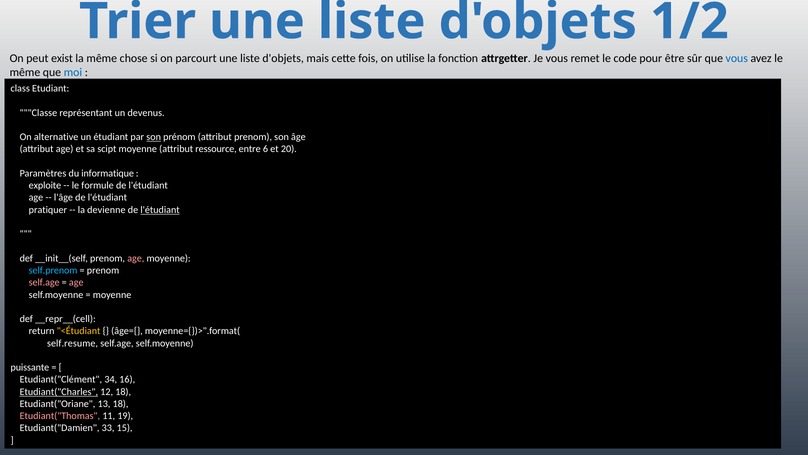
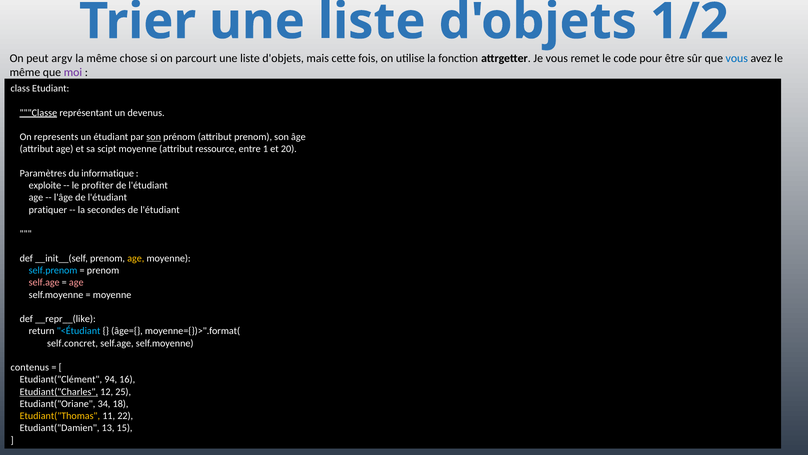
exist: exist -> argv (62, 58)
moi colour: blue -> purple (73, 72)
Classe underline: none -> present (38, 113)
alternative: alternative -> represents (56, 137)
6: 6 -> 1 (265, 149)
formule: formule -> profiter (97, 185)
devienne: devienne -> secondes (106, 210)
l'étudiant underline: present -> none (160, 210)
age colour: pink -> yellow (136, 258)
__repr__(cell: __repr__(cell -> __repr__(like (65, 319)
<Étudiant colour: yellow -> light blue (79, 331)
self.resume: self.resume -> self.concret (73, 343)
puissante: puissante -> contenus (30, 367)
34: 34 -> 94 (111, 379)
12 18: 18 -> 25 (123, 391)
13: 13 -> 34 (104, 403)
Etudiant("Thomas colour: pink -> yellow (60, 416)
19: 19 -> 22 (125, 416)
33: 33 -> 13 (108, 428)
